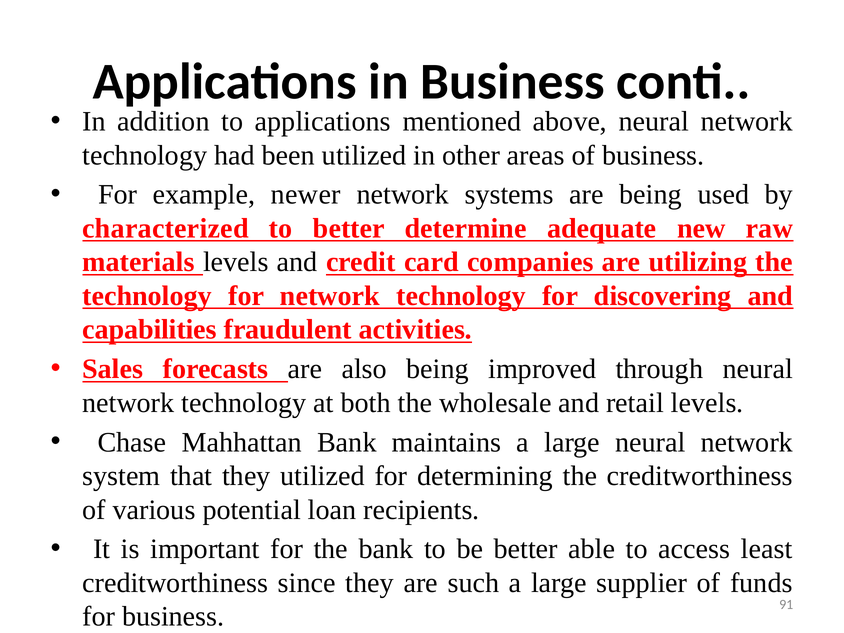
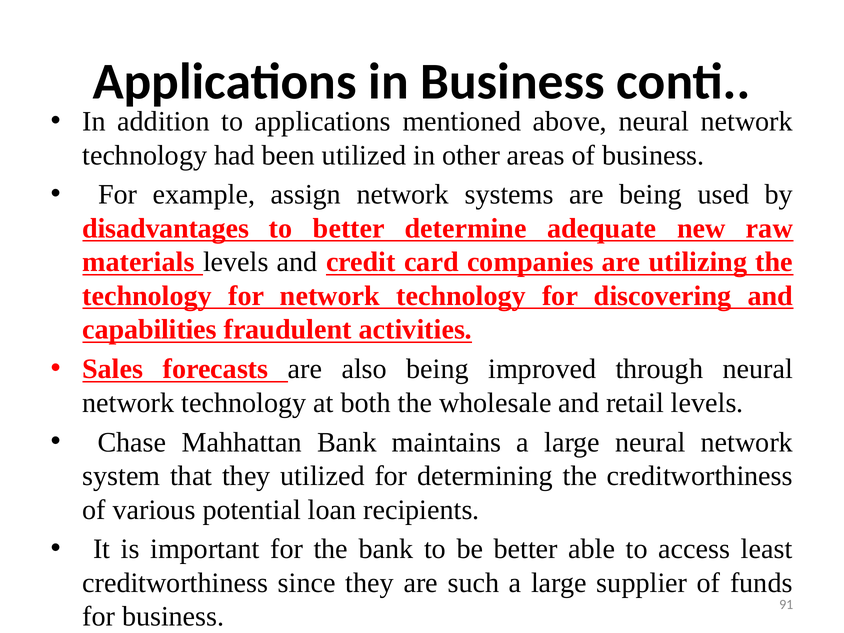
newer: newer -> assign (306, 195)
characterized: characterized -> disadvantages (166, 228)
